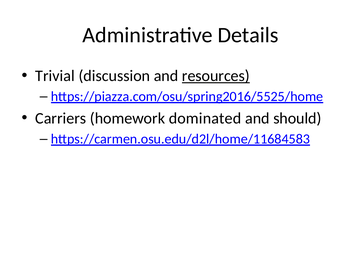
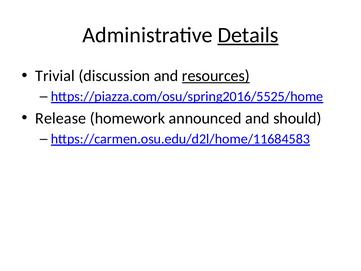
Details underline: none -> present (248, 35)
Carriers: Carriers -> Release (61, 118)
dominated: dominated -> announced (205, 118)
